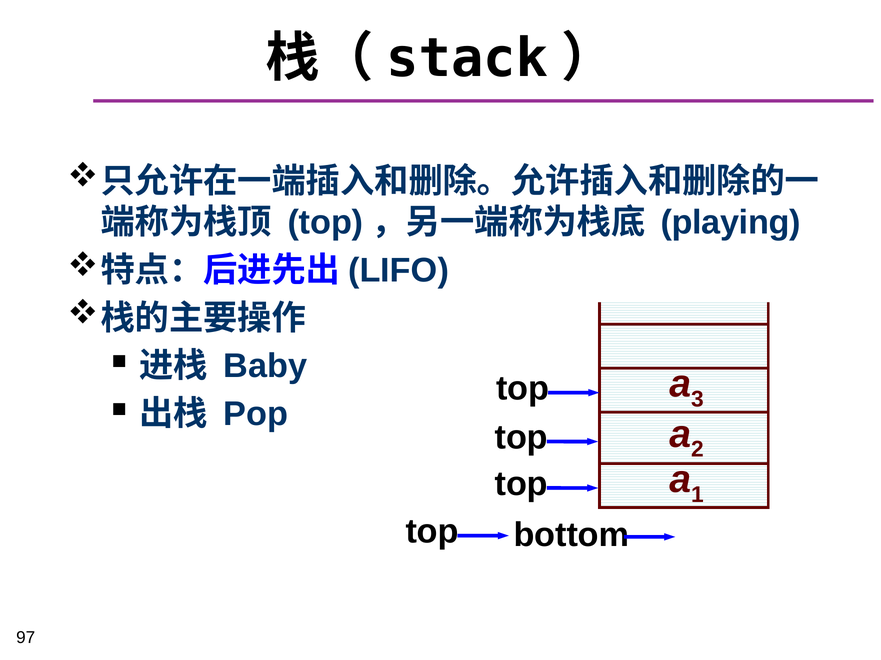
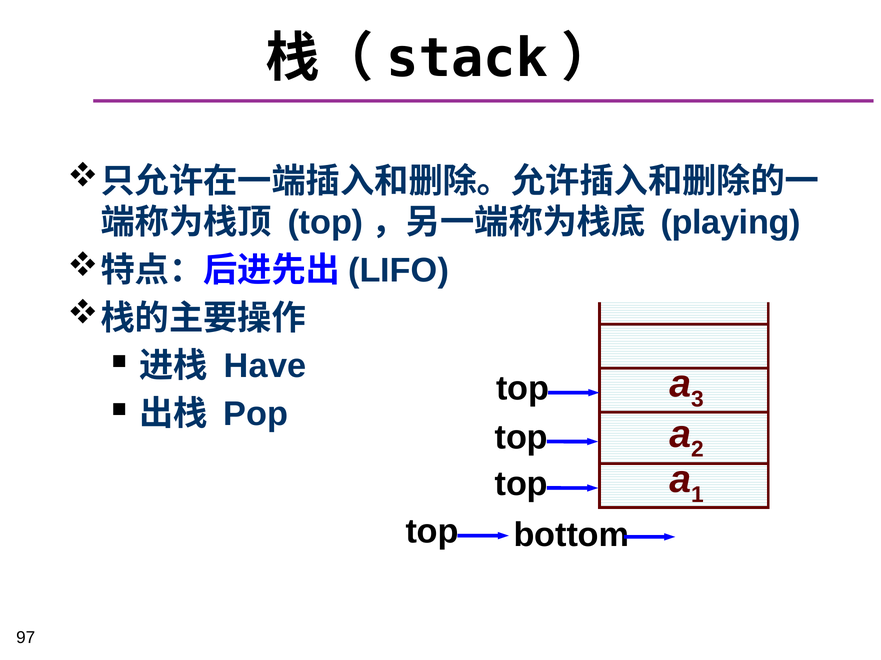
Baby: Baby -> Have (265, 367)
